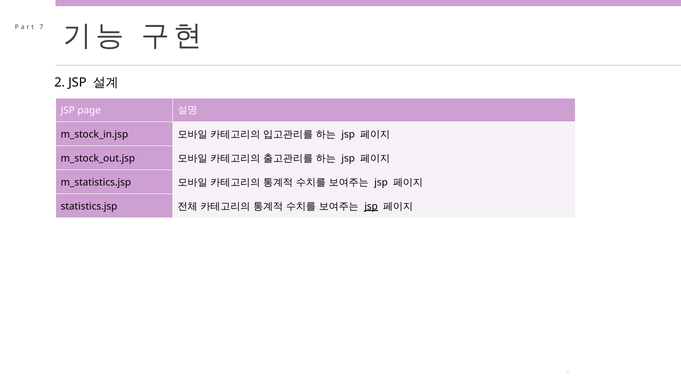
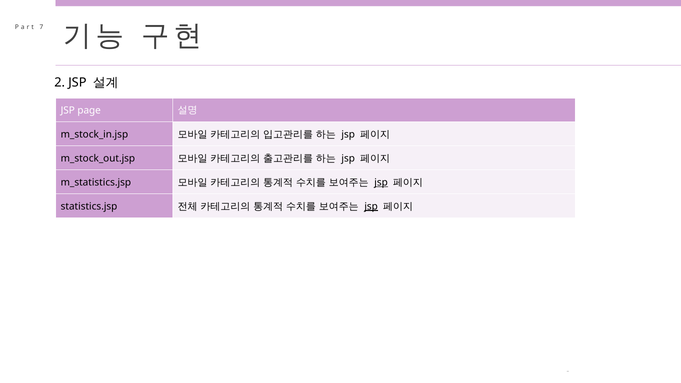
jsp underline: none -> present (381, 182)
